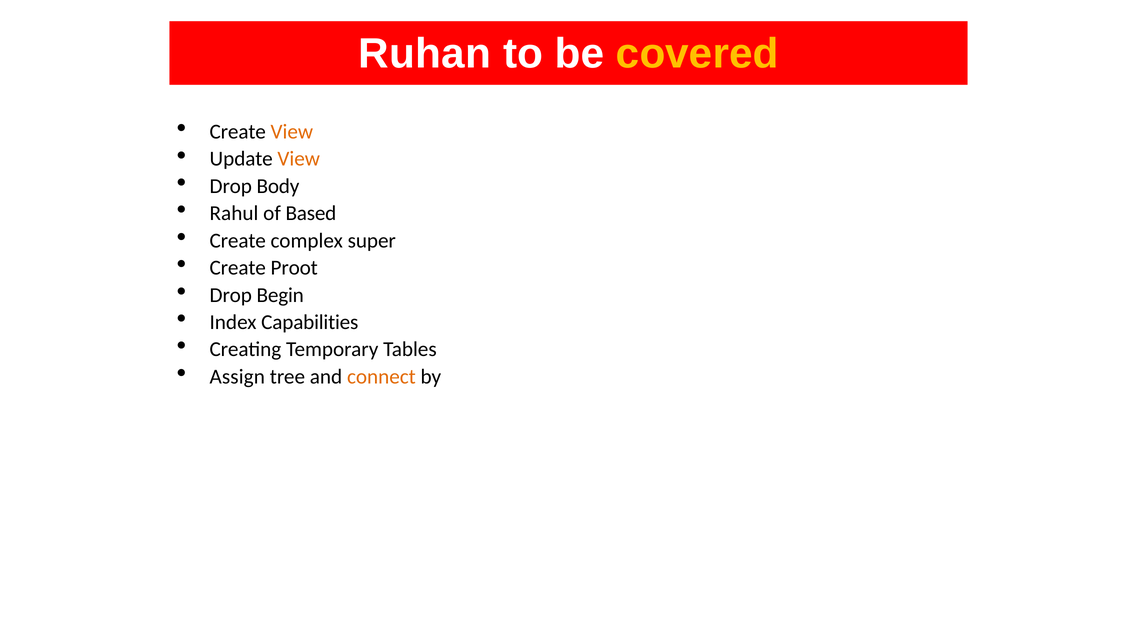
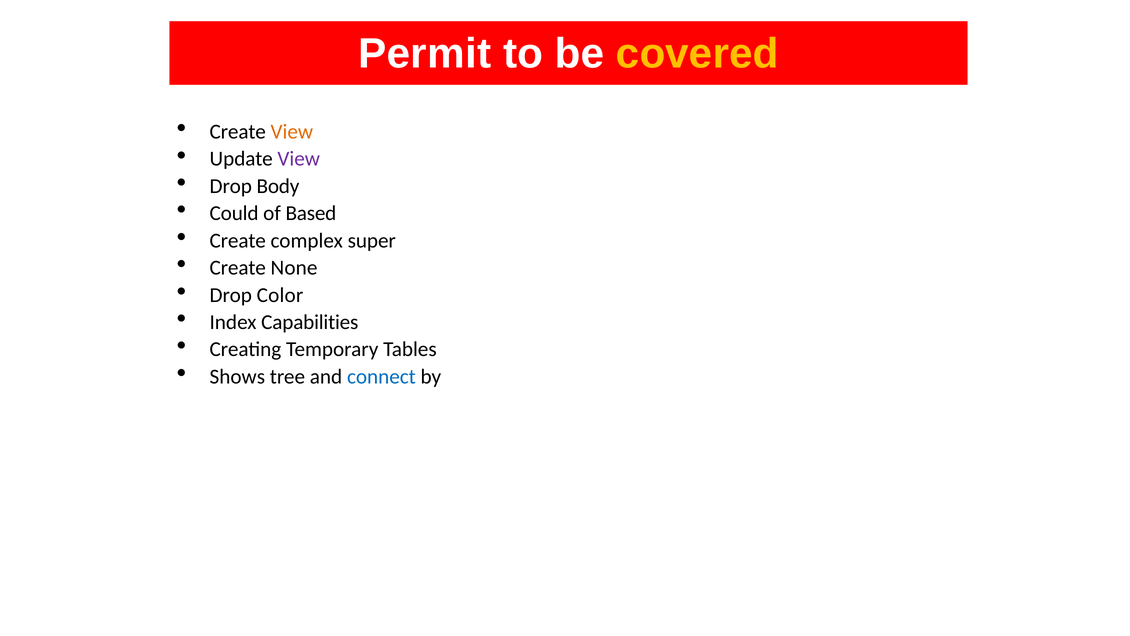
Ruhan: Ruhan -> Permit (425, 54)
View colour: orange -> purple (299, 159)
Rahul: Rahul -> Could (234, 213)
Proot: Proot -> None (294, 268)
Begin: Begin -> Color (280, 295)
Assign: Assign -> Shows (237, 377)
connect colour: orange -> blue (381, 377)
